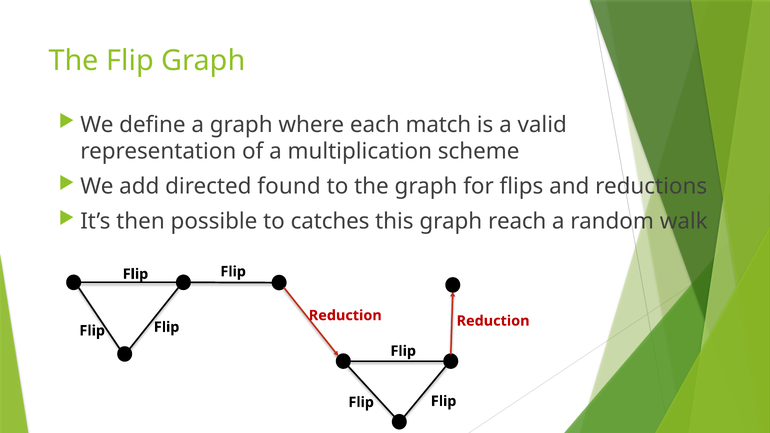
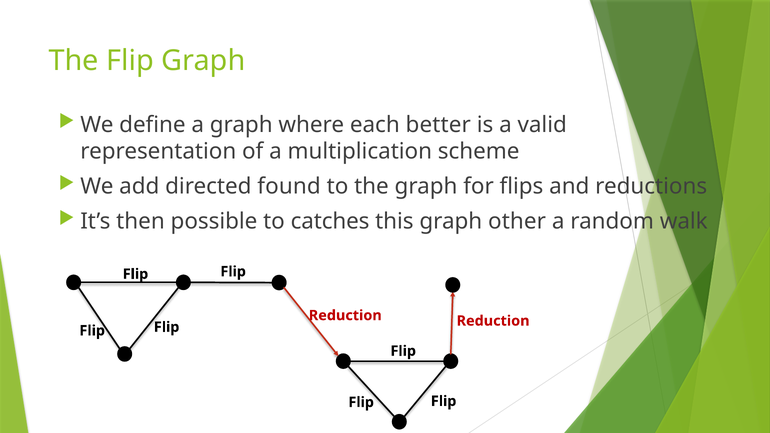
match: match -> better (438, 125)
reach: reach -> other (517, 221)
